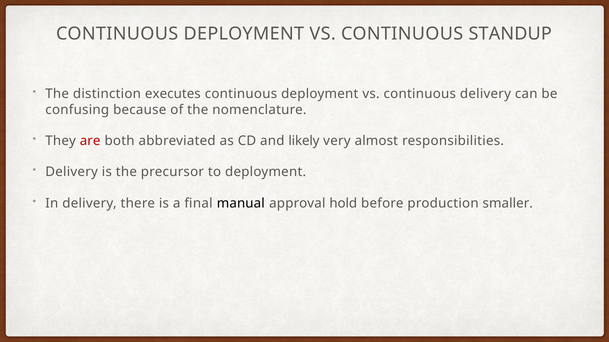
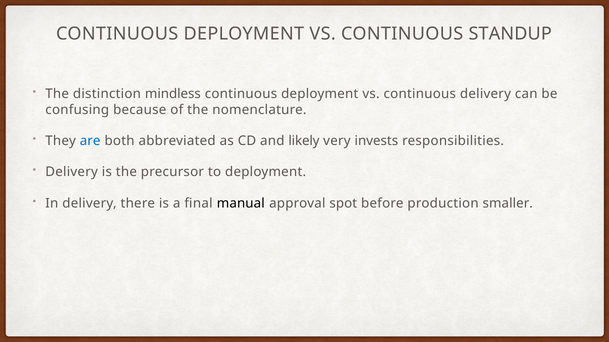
executes: executes -> mindless (173, 94)
are colour: red -> blue (90, 141)
almost: almost -> invests (376, 141)
hold: hold -> spot (343, 204)
